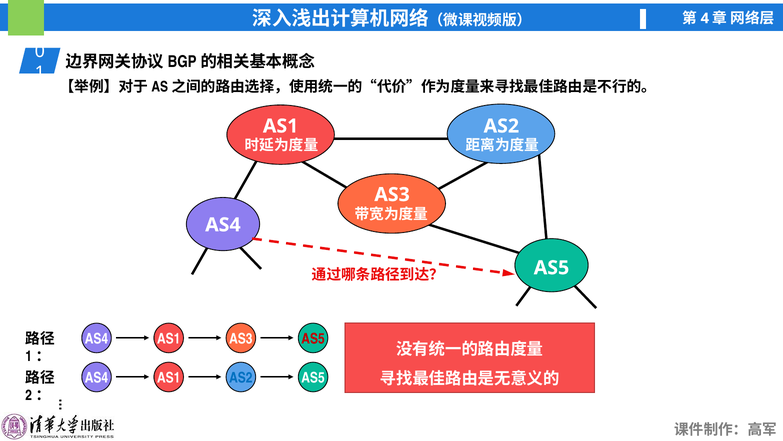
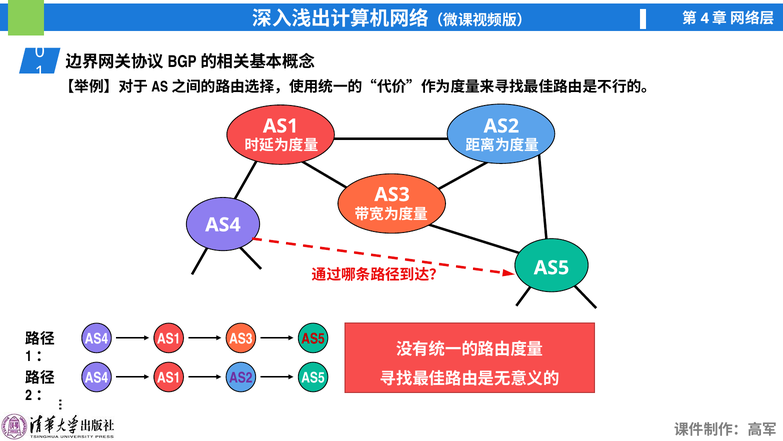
AS2 colour: blue -> purple (241, 377)
